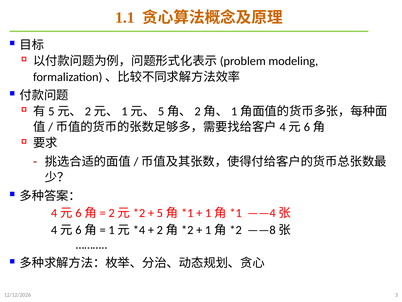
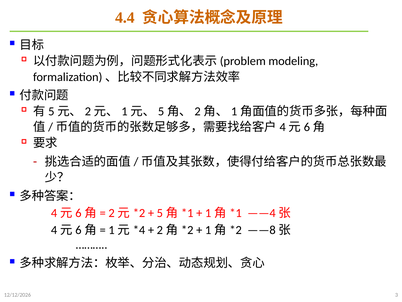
1.1: 1.1 -> 4.4 (125, 17)
